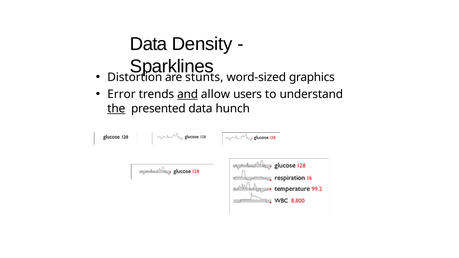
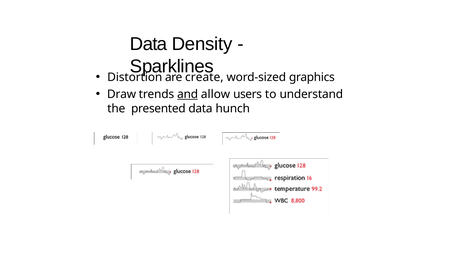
stunts: stunts -> create (204, 77)
Error: Error -> Draw (122, 94)
the underline: present -> none (116, 109)
